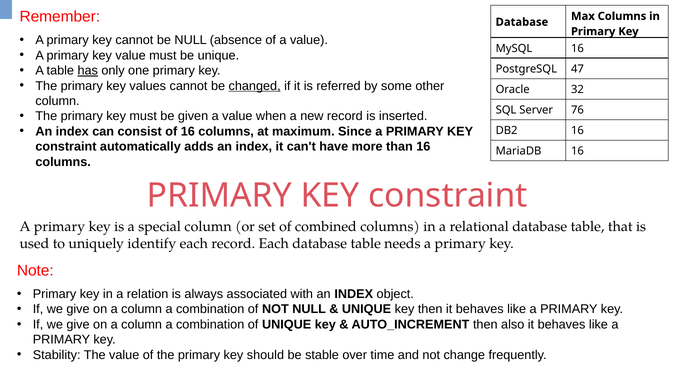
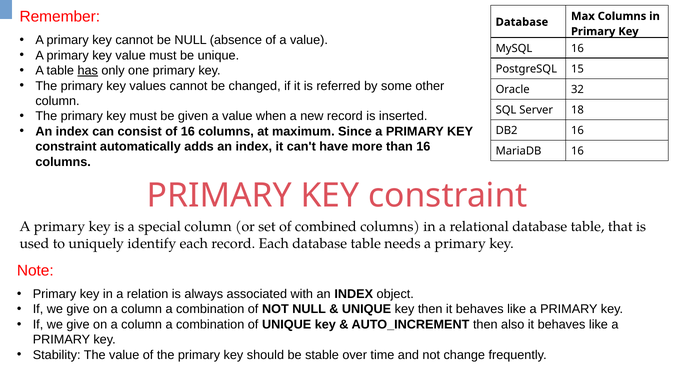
47: 47 -> 15 (577, 69)
changed underline: present -> none (255, 86)
76: 76 -> 18 (577, 110)
